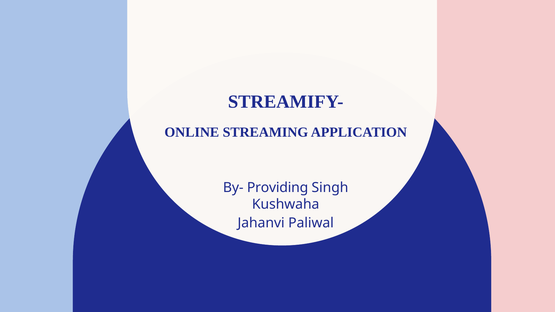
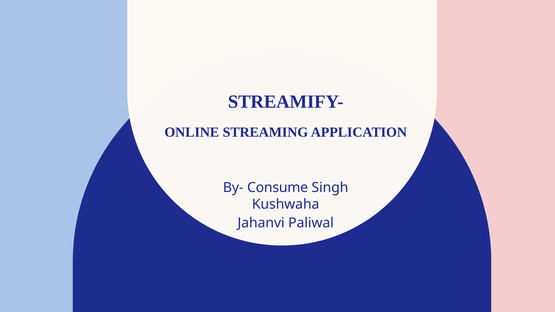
Providing: Providing -> Consume (278, 188)
